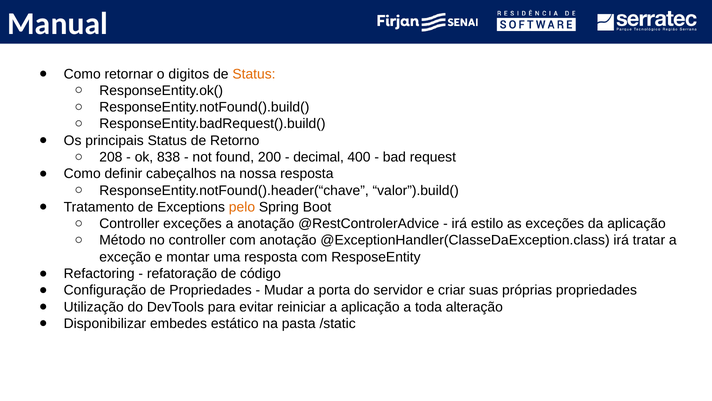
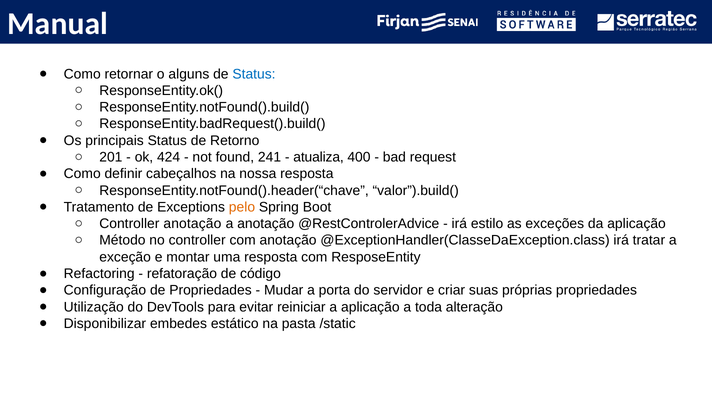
digitos: digitos -> alguns (189, 74)
Status colour: orange -> blue (254, 74)
208: 208 -> 201 (111, 157)
838: 838 -> 424 (169, 157)
200: 200 -> 241 (270, 157)
decimal: decimal -> atualiza (319, 157)
Controller exceções: exceções -> anotação (192, 223)
